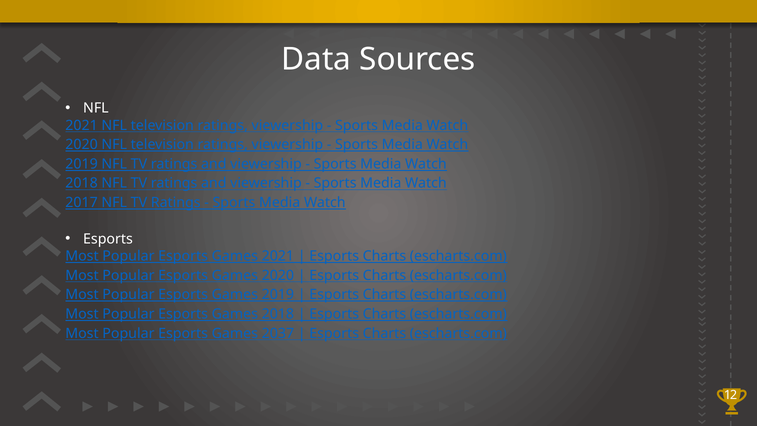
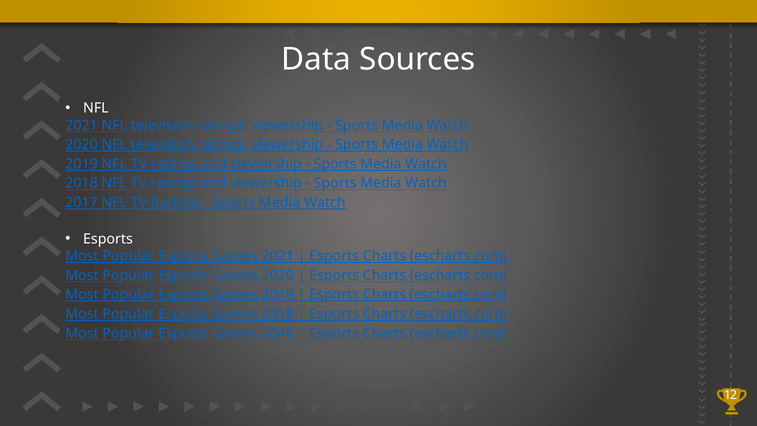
2037: 2037 -> 2046 (278, 333)
